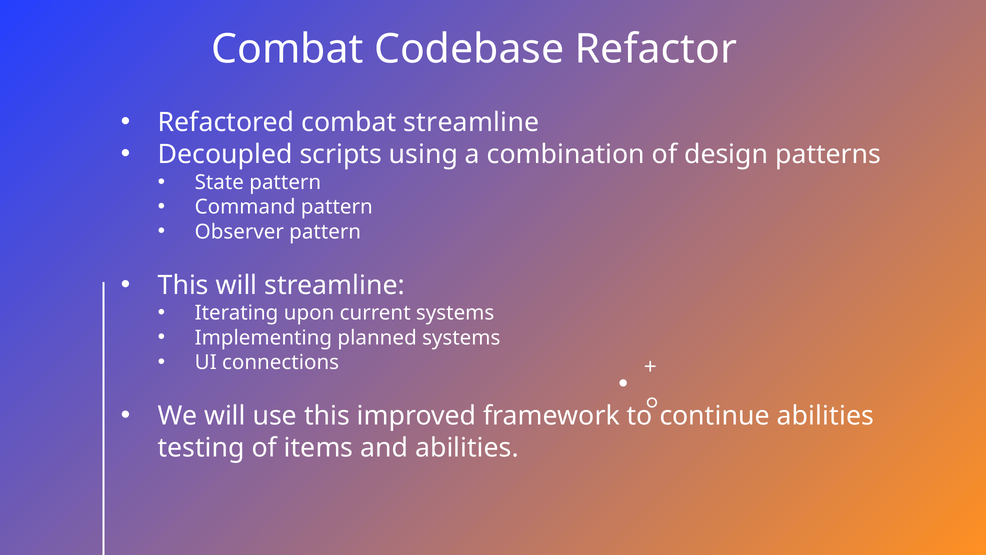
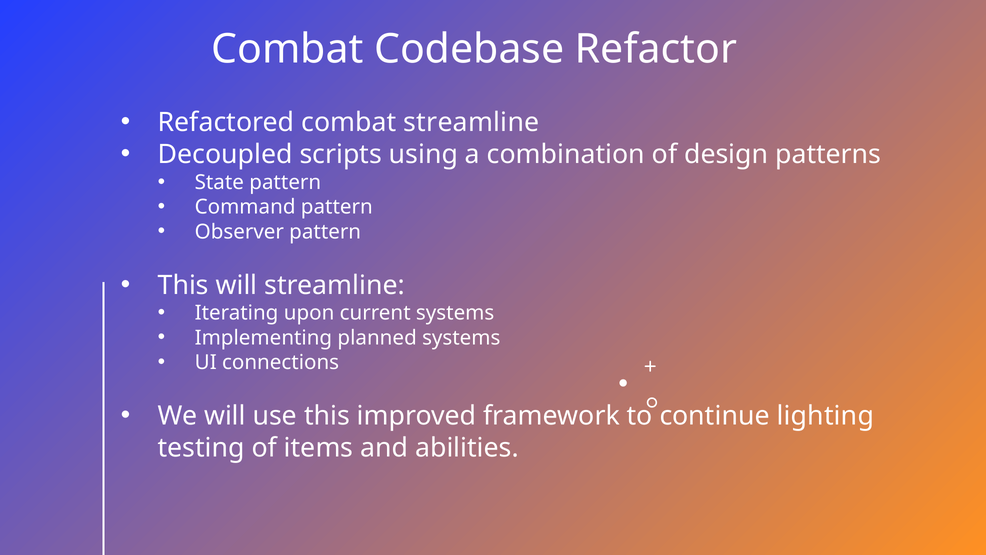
continue abilities: abilities -> lighting (825, 416)
